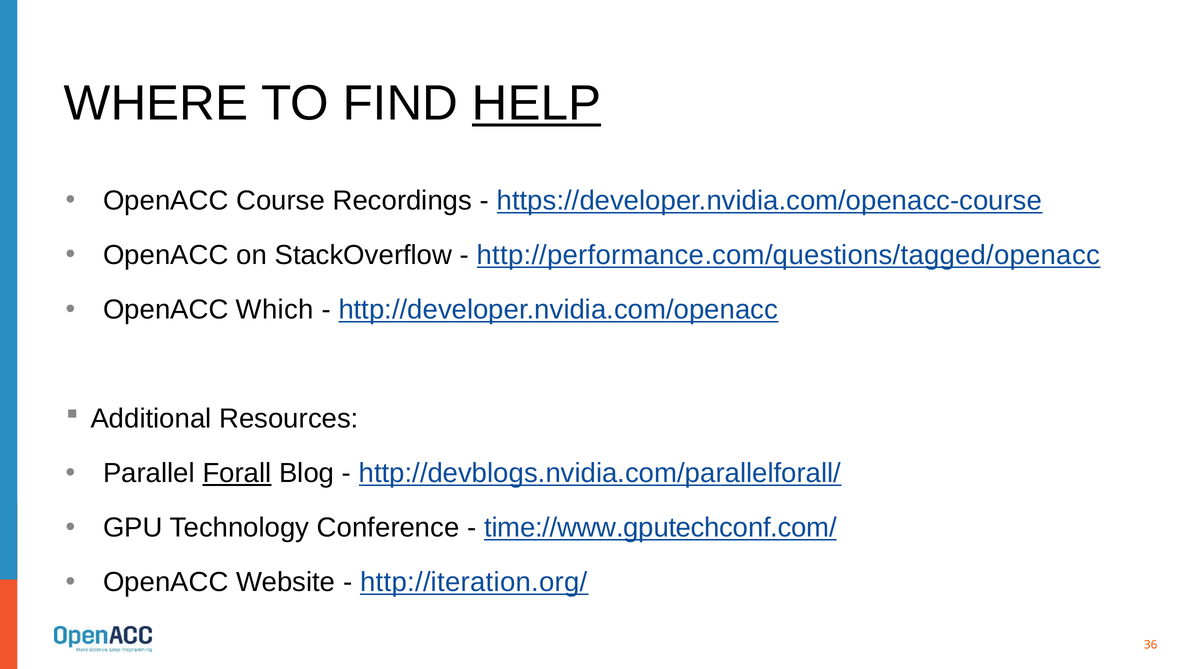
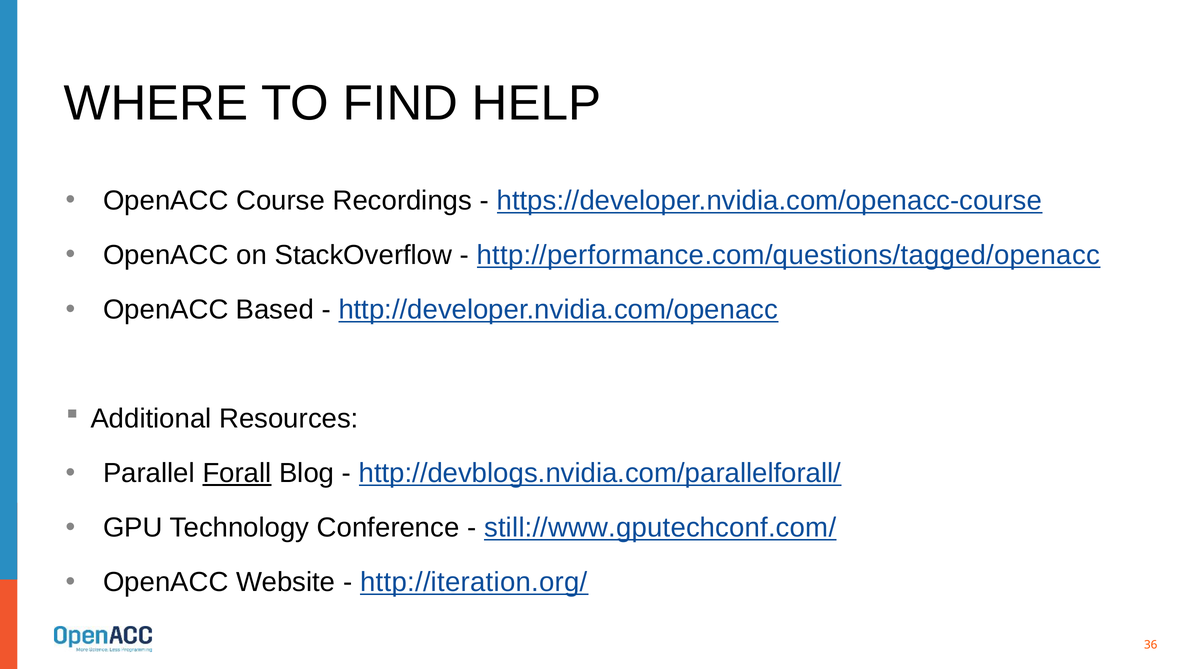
HELP underline: present -> none (537, 104)
Which: Which -> Based (275, 309)
time://www.gputechconf.com/: time://www.gputechconf.com/ -> still://www.gputechconf.com/ (660, 528)
